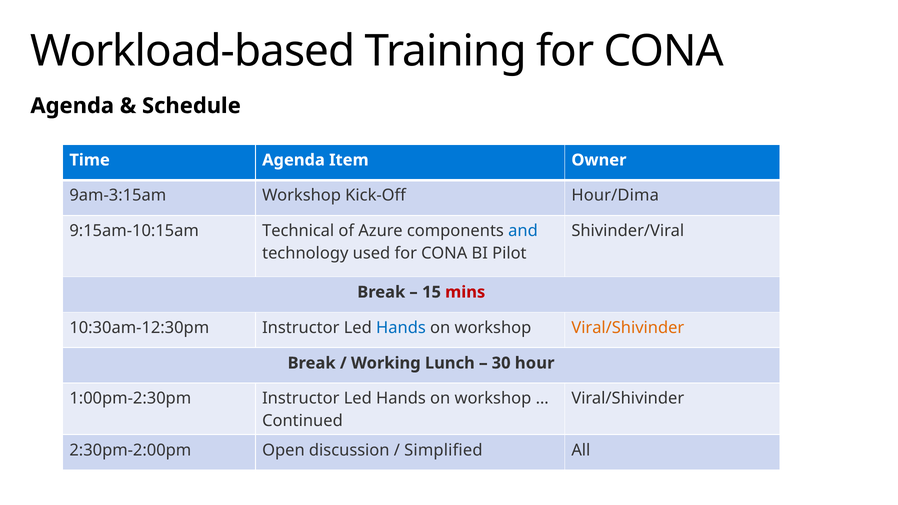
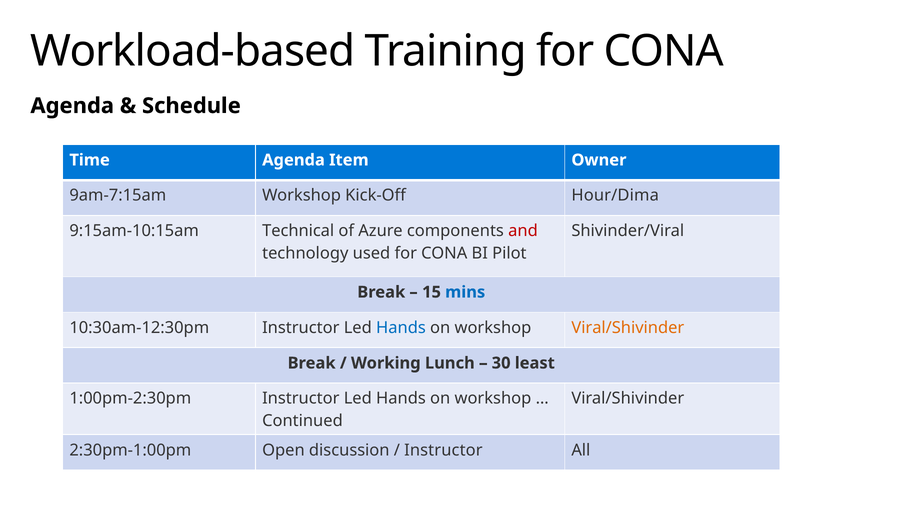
9am-3:15am: 9am-3:15am -> 9am-7:15am (118, 196)
and colour: blue -> red (523, 231)
mins colour: red -> blue (465, 292)
hour: hour -> least (535, 363)
2:30pm-2:00pm: 2:30pm-2:00pm -> 2:30pm-1:00pm (130, 450)
Simplified: Simplified -> Instructor (443, 450)
